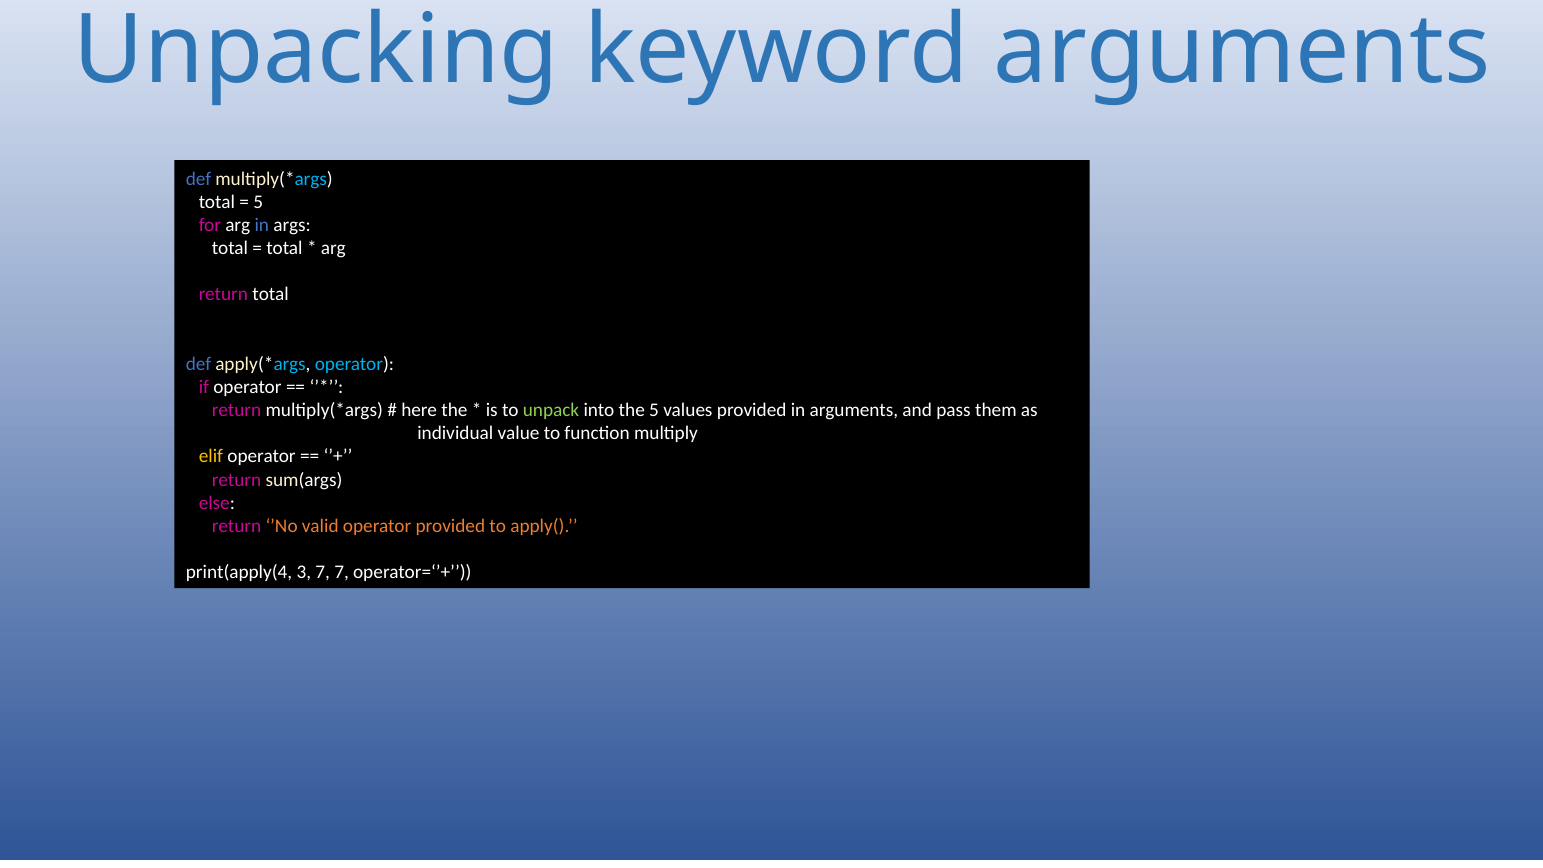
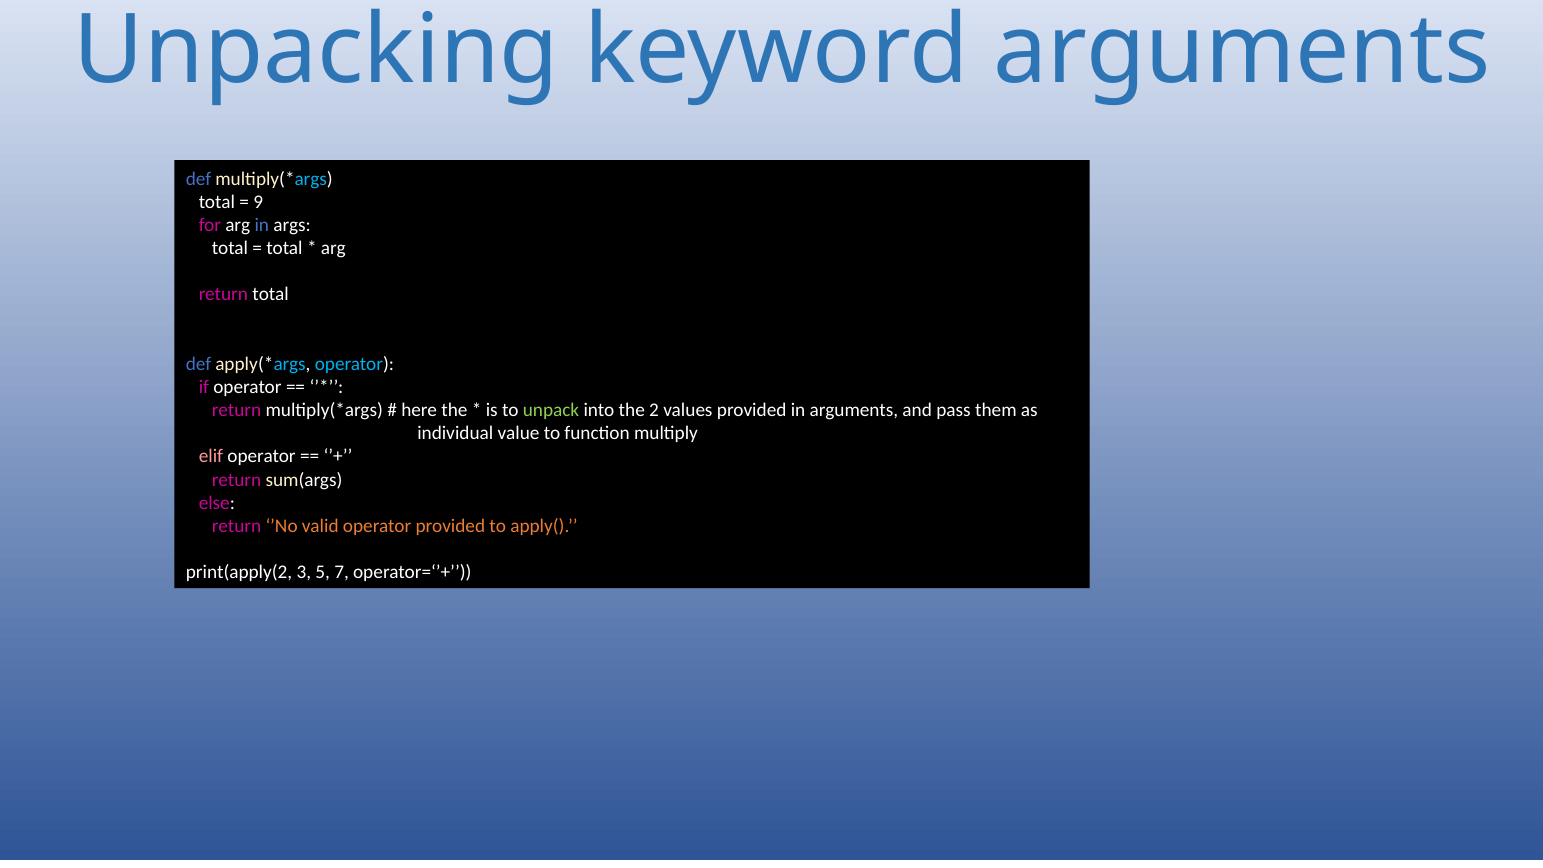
5: 5 -> 9 (258, 202)
the 5: 5 -> 2 (654, 410)
elif colour: yellow -> pink (211, 457)
print(apply(4: print(apply(4 -> print(apply(2 (239, 572)
3 7: 7 -> 5 (323, 572)
